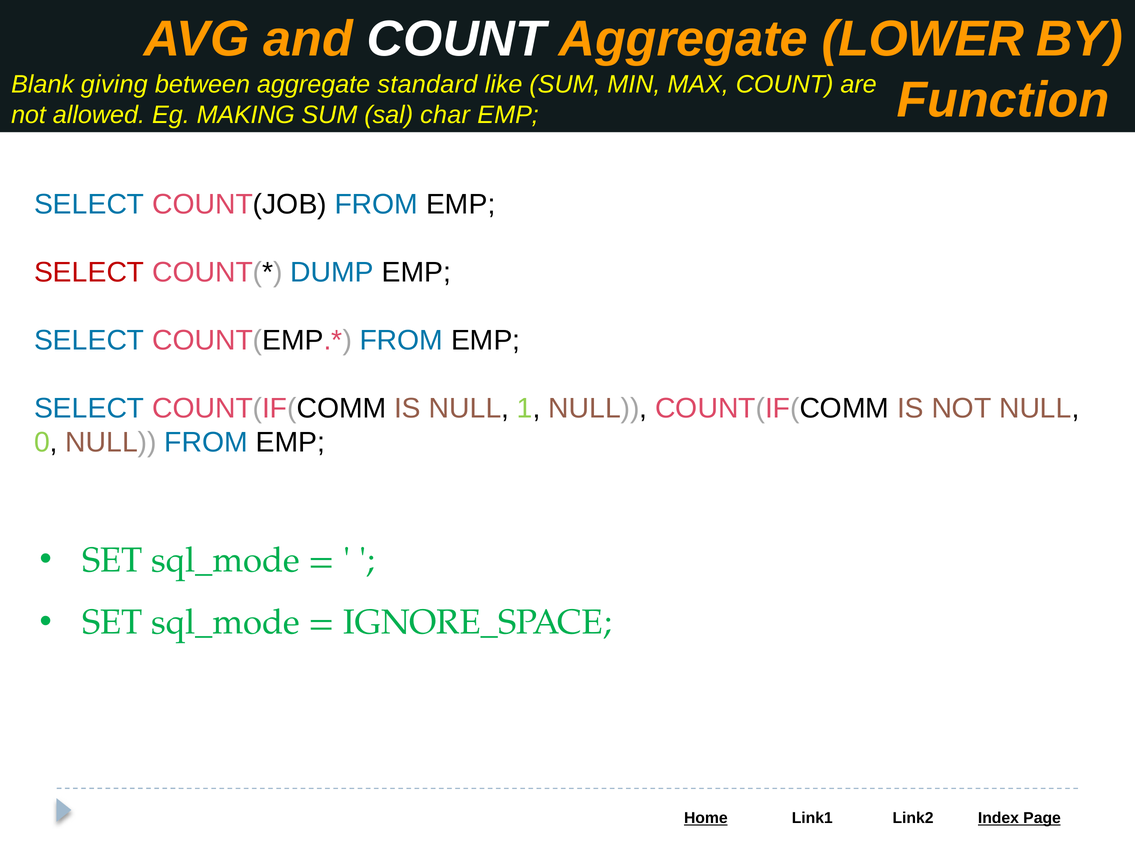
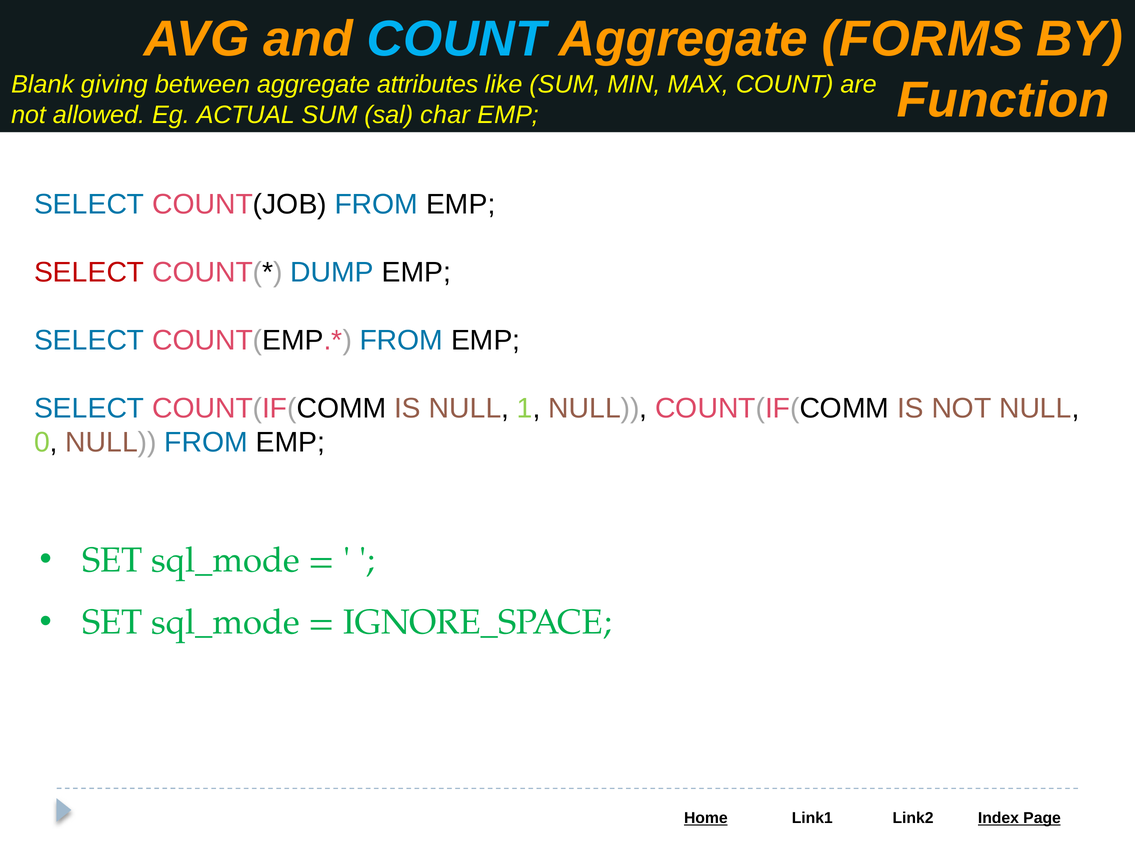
COUNT colour: white -> light blue (457, 39)
LOWER: LOWER -> FORMS (923, 39)
standard: standard -> attributes (428, 84)
MAKING: MAKING -> ACTUAL (246, 115)
